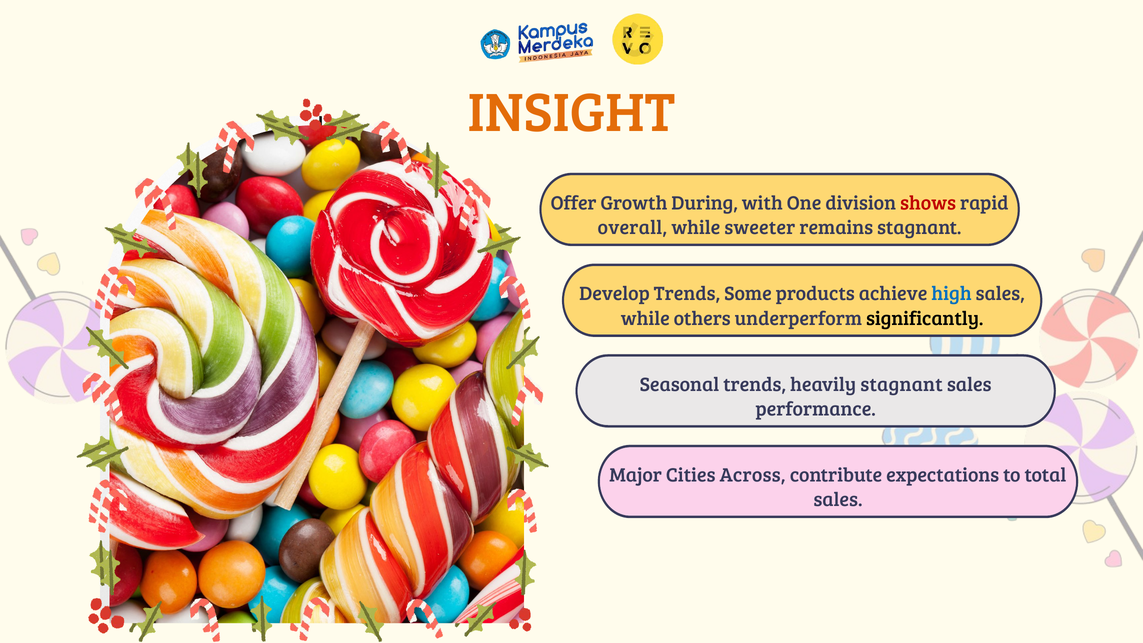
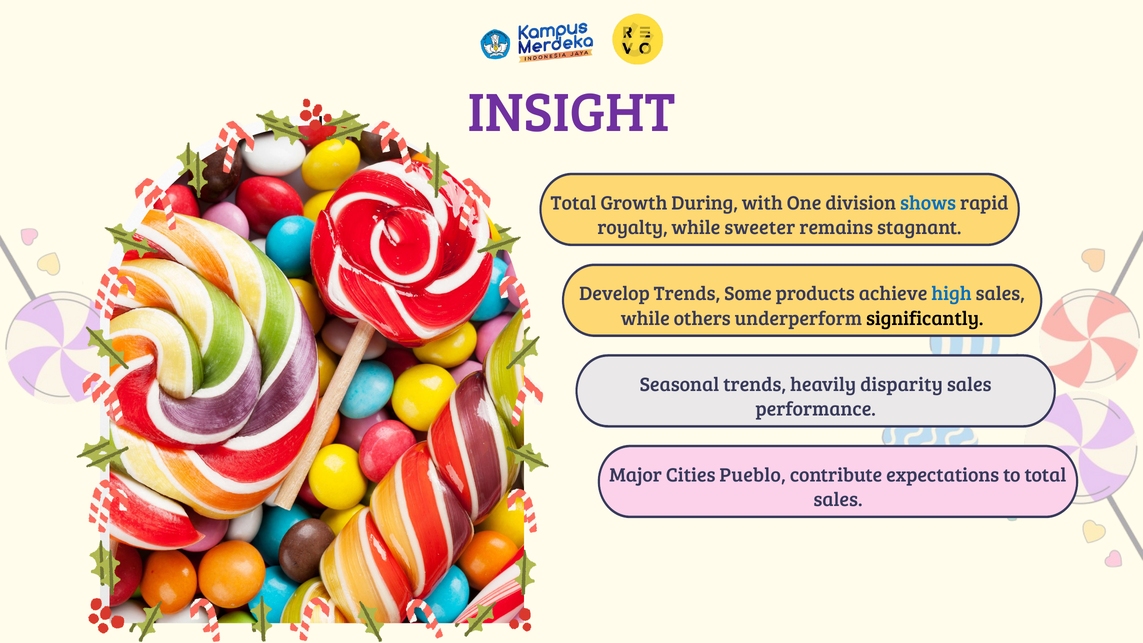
INSIGHT colour: orange -> purple (572, 113)
Offer: Offer -> Total (574, 203)
shows colour: red -> blue (928, 203)
overall: overall -> royalty (633, 228)
heavily stagnant: stagnant -> disparity (902, 384)
Across: Across -> Pueblo (753, 475)
